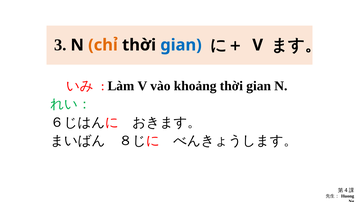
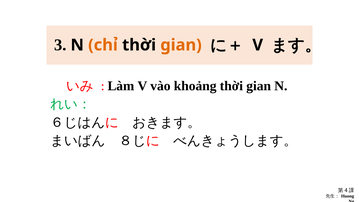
gian colour: blue -> orange (181, 45)
